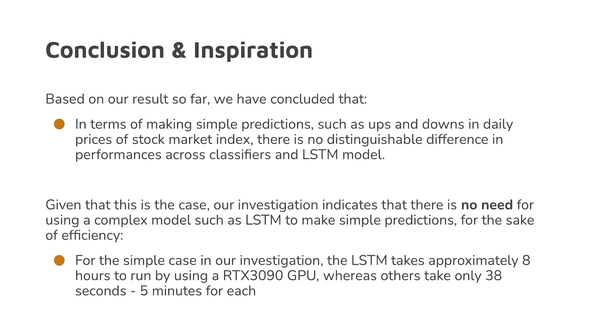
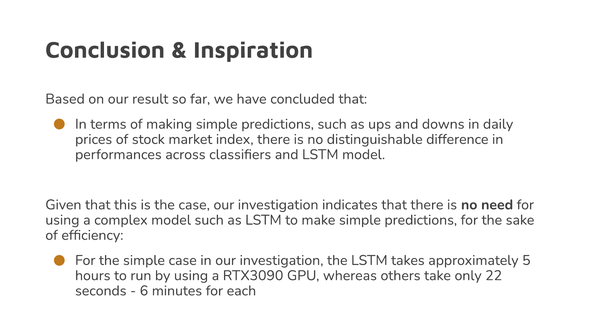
8: 8 -> 5 (526, 260)
38: 38 -> 22 (494, 275)
5: 5 -> 6 (144, 290)
